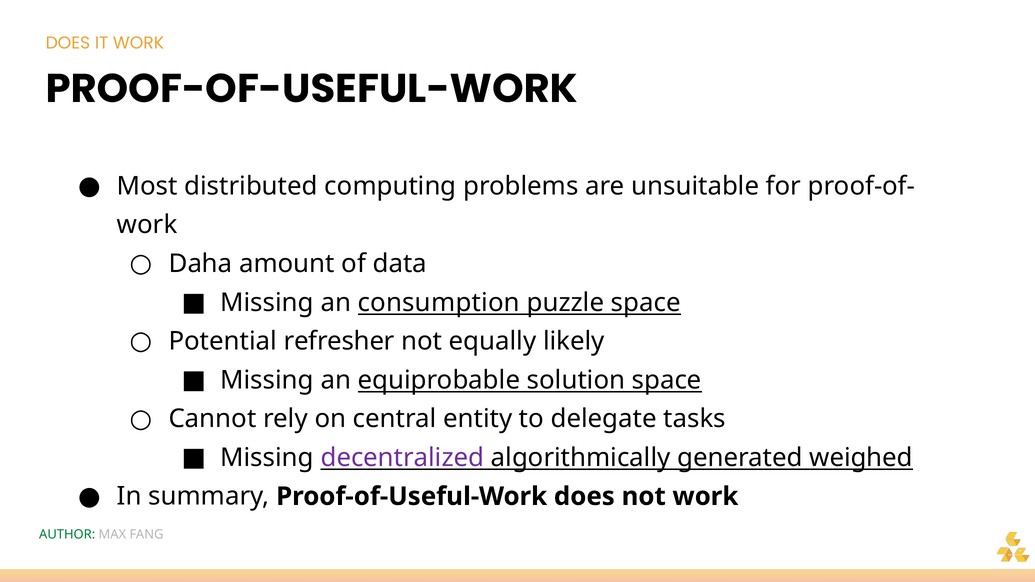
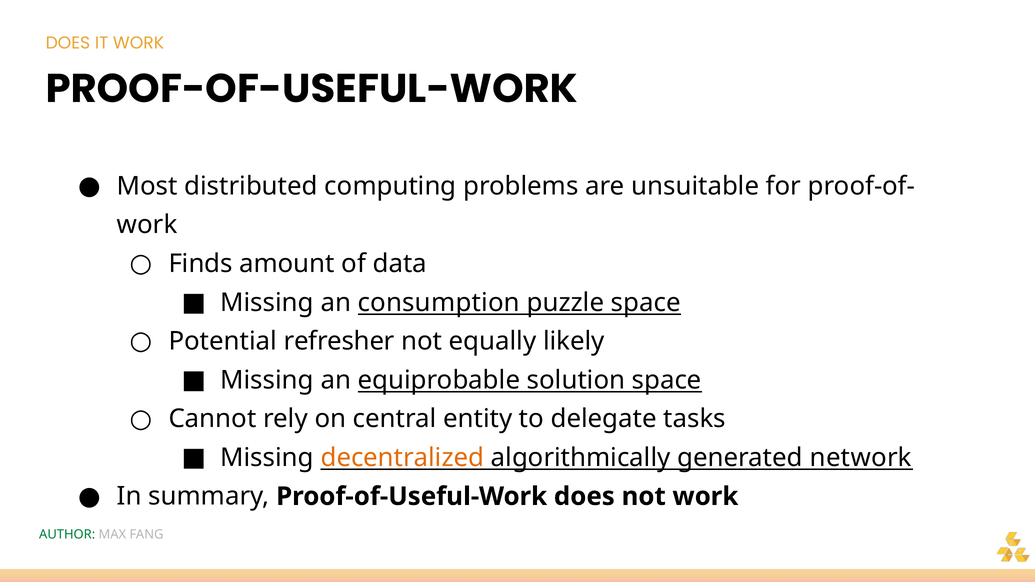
Daha: Daha -> Finds (201, 264)
decentralized colour: purple -> orange (402, 458)
weighed: weighed -> network (861, 458)
